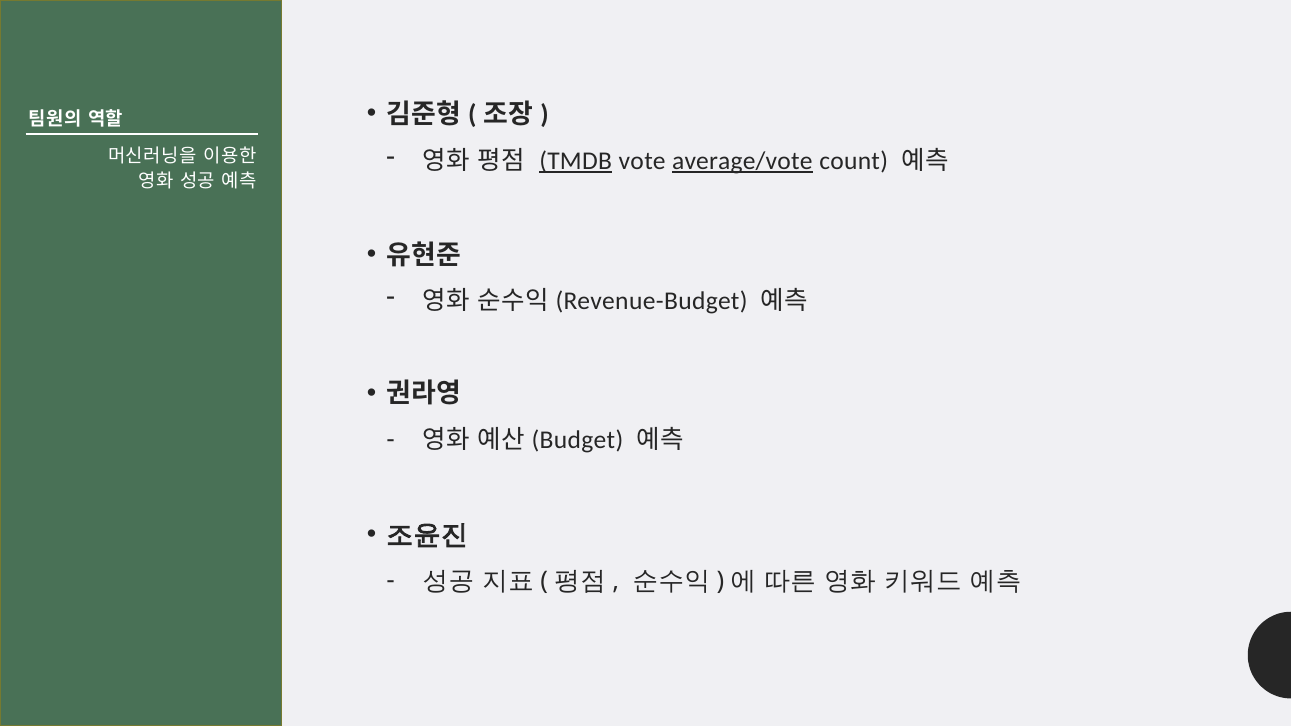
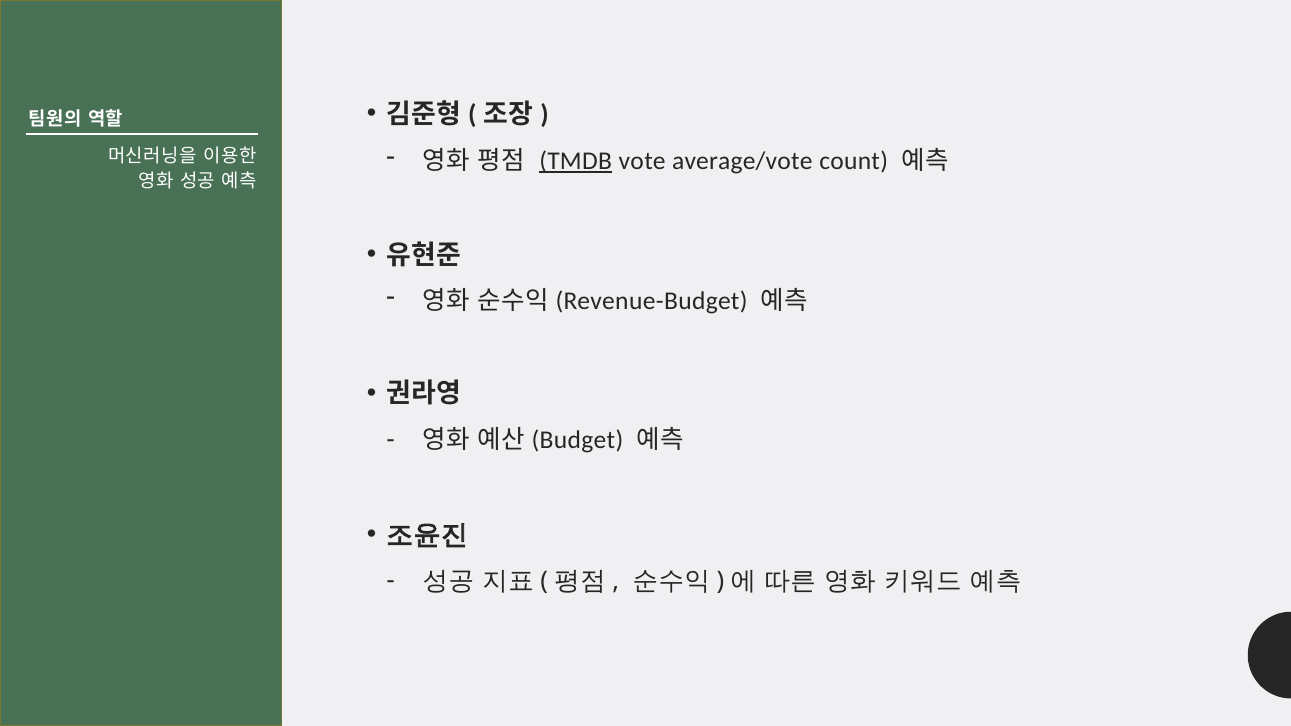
average/vote underline: present -> none (742, 161)
